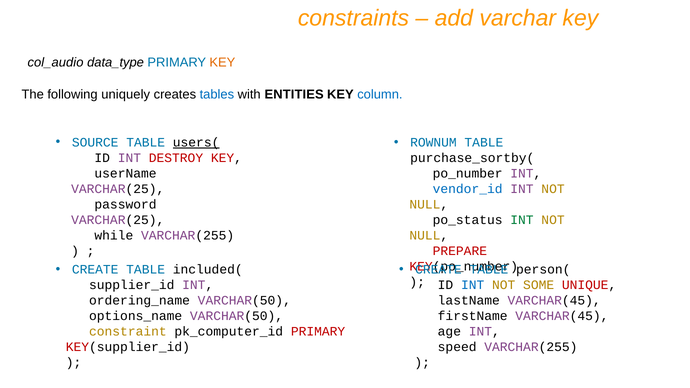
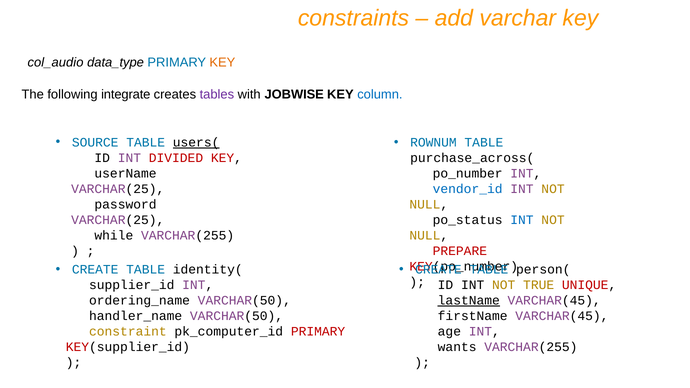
uniquely: uniquely -> integrate (126, 94)
tables colour: blue -> purple (217, 94)
ENTITIES: ENTITIES -> JOBWISE (294, 94)
DESTROY: DESTROY -> DIVIDED (176, 158)
purchase_sortby(: purchase_sortby( -> purchase_across( (472, 158)
INT colour: green -> blue (522, 220)
included(: included( -> identity( (208, 270)
INT colour: blue -> black (473, 285)
SOME: SOME -> TRUE (539, 285)
lastName underline: none -> present (469, 301)
options_name: options_name -> handler_name (136, 316)
speed: speed -> wants (457, 347)
